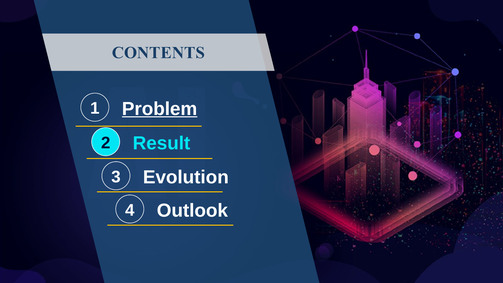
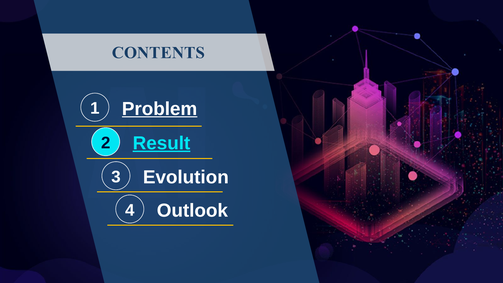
Result underline: none -> present (161, 143)
